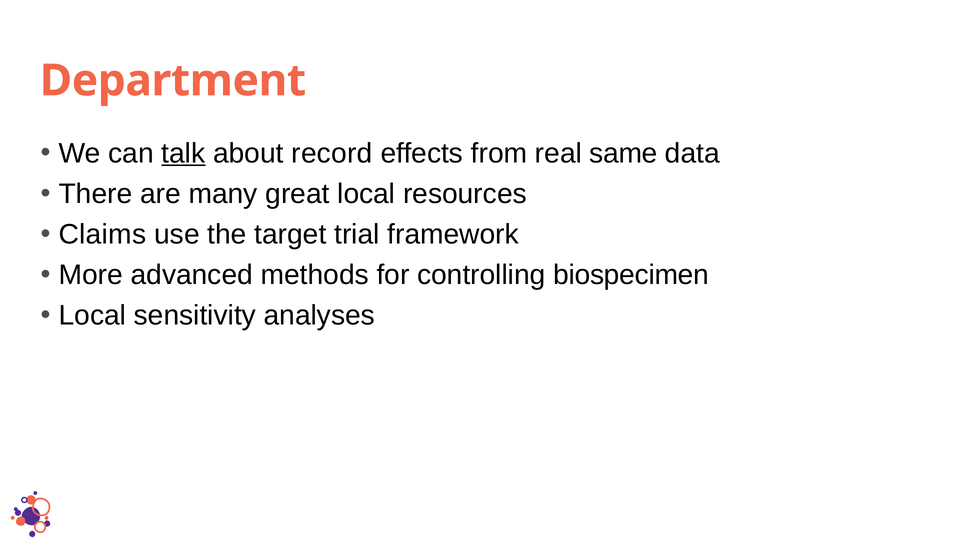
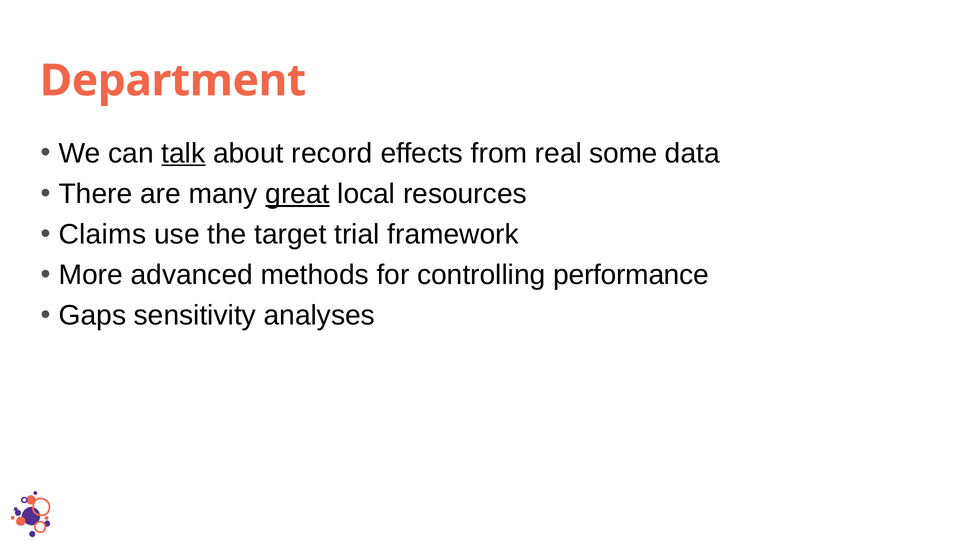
same: same -> some (624, 153)
great underline: none -> present (297, 194)
biospecimen: biospecimen -> performance (631, 275)
Local: Local -> Gaps (92, 316)
